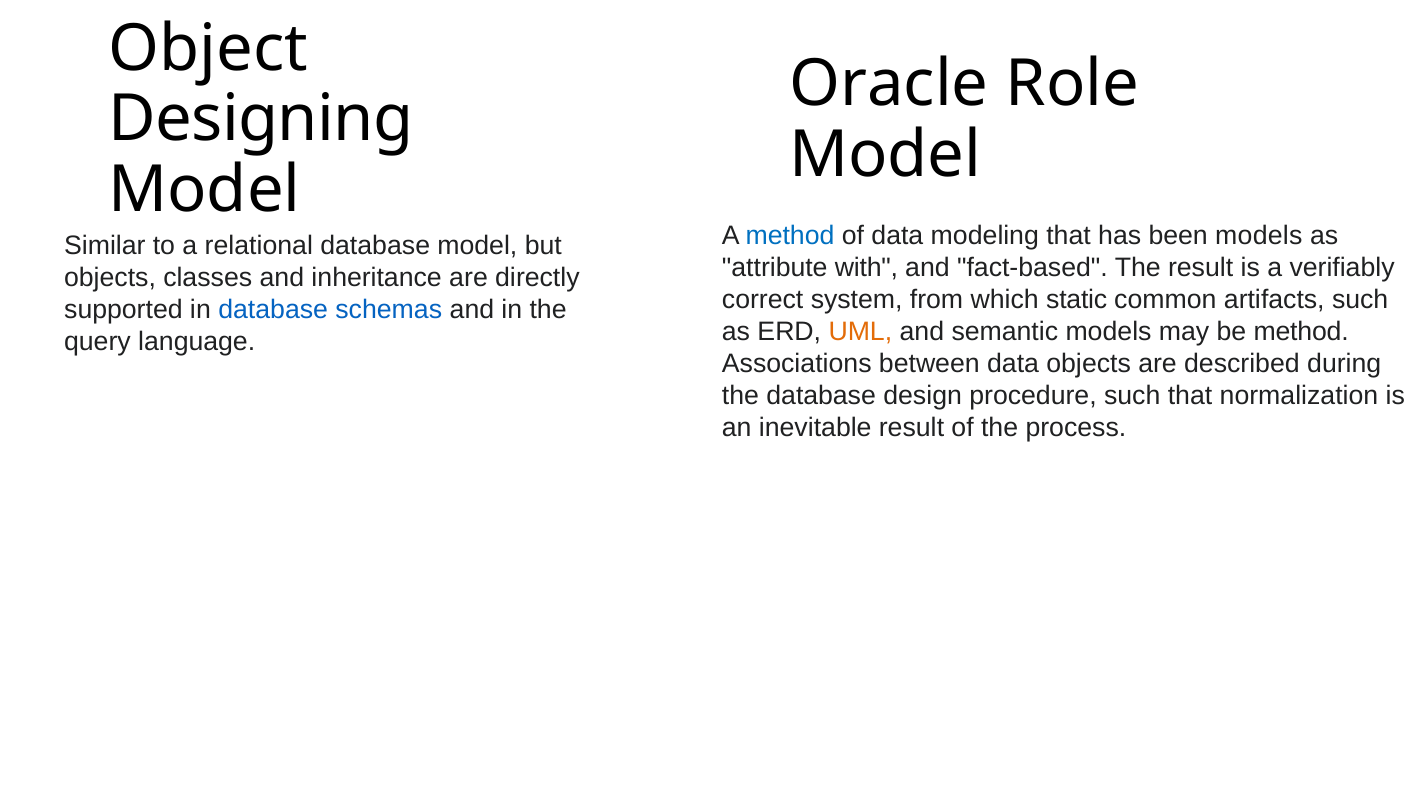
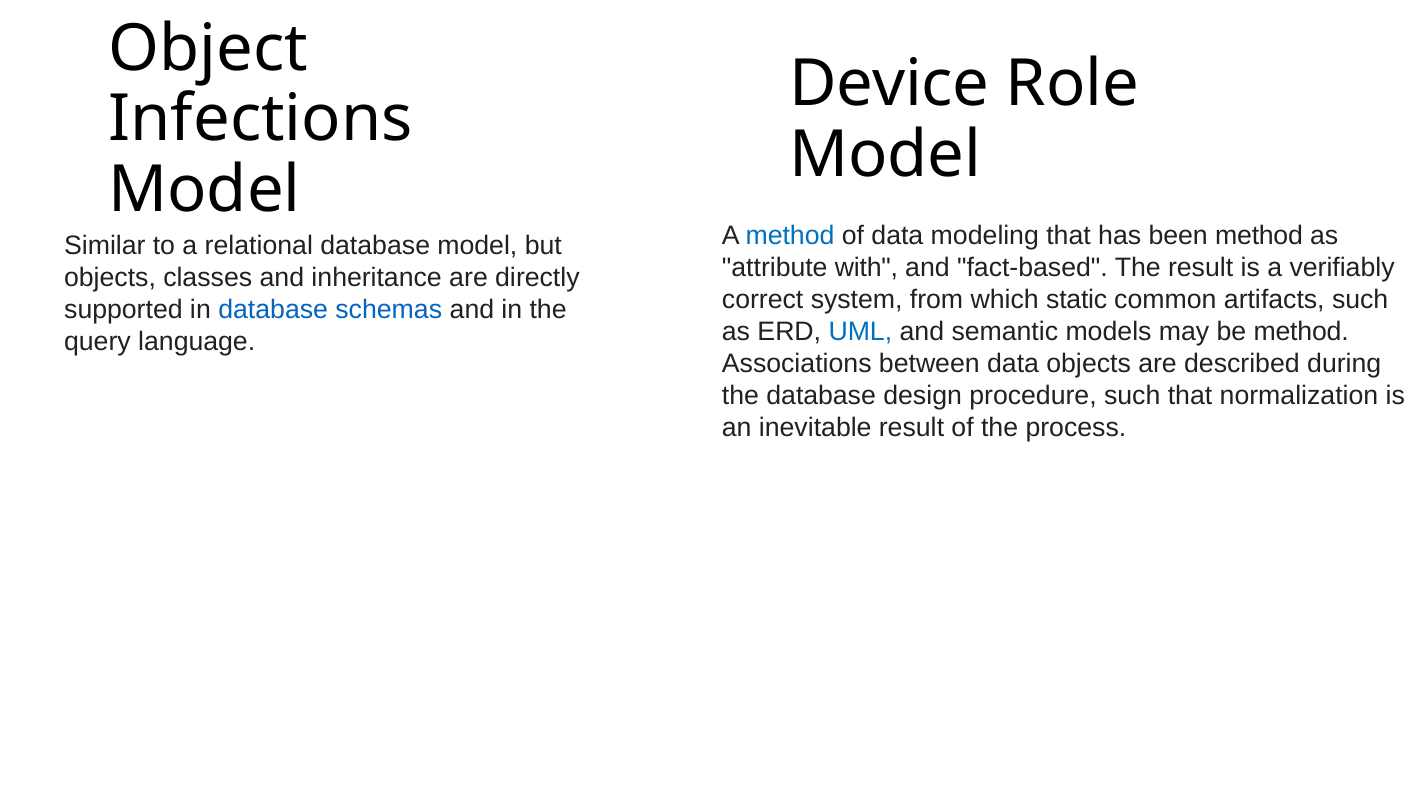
Oracle: Oracle -> Device (889, 84)
Designing: Designing -> Infections (261, 120)
been models: models -> method (1259, 235)
UML colour: orange -> blue (860, 331)
